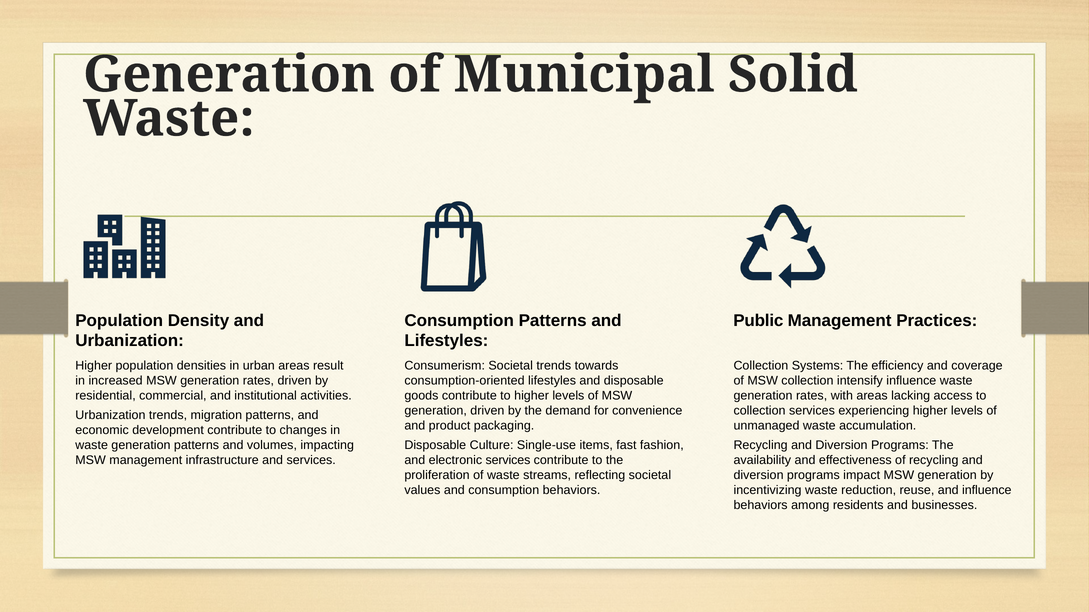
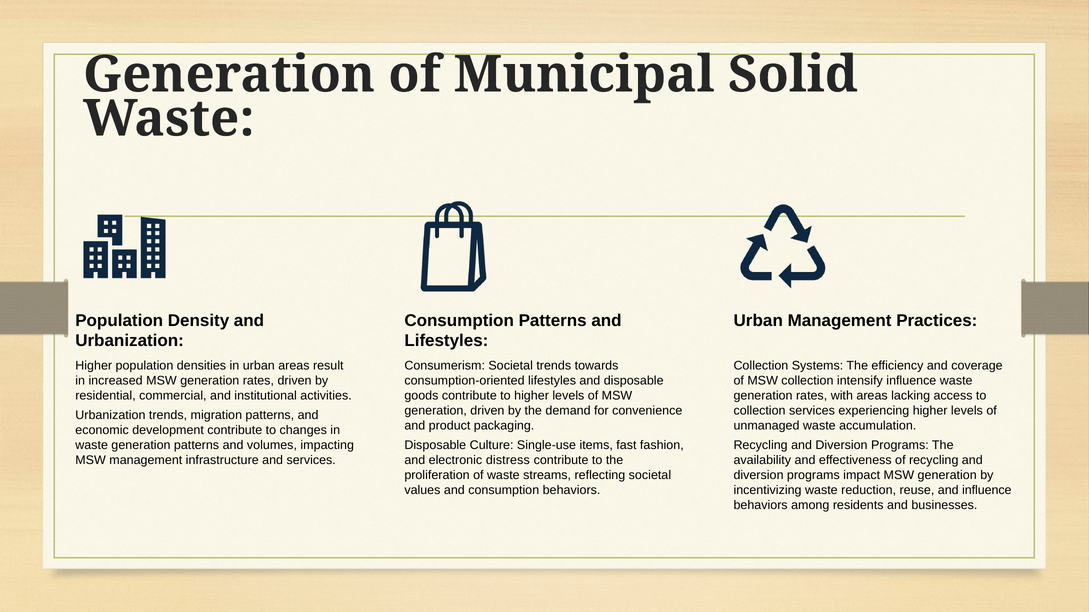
Public: Public -> Urban (758, 321)
electronic services: services -> distress (508, 460)
